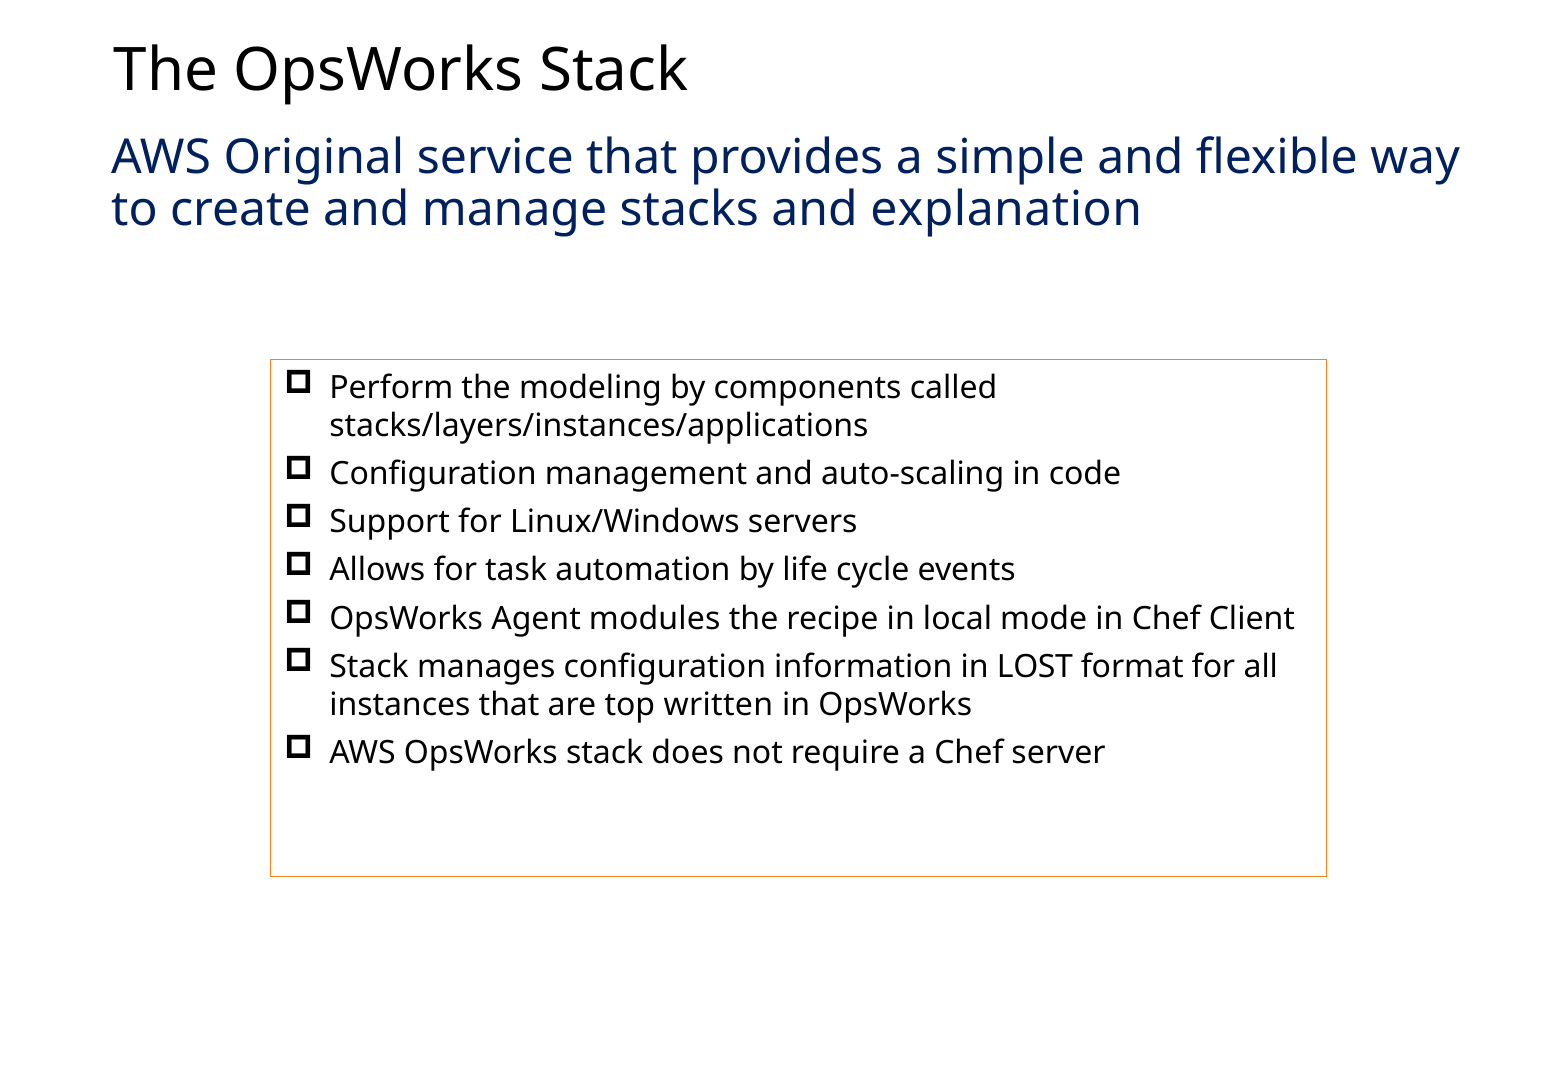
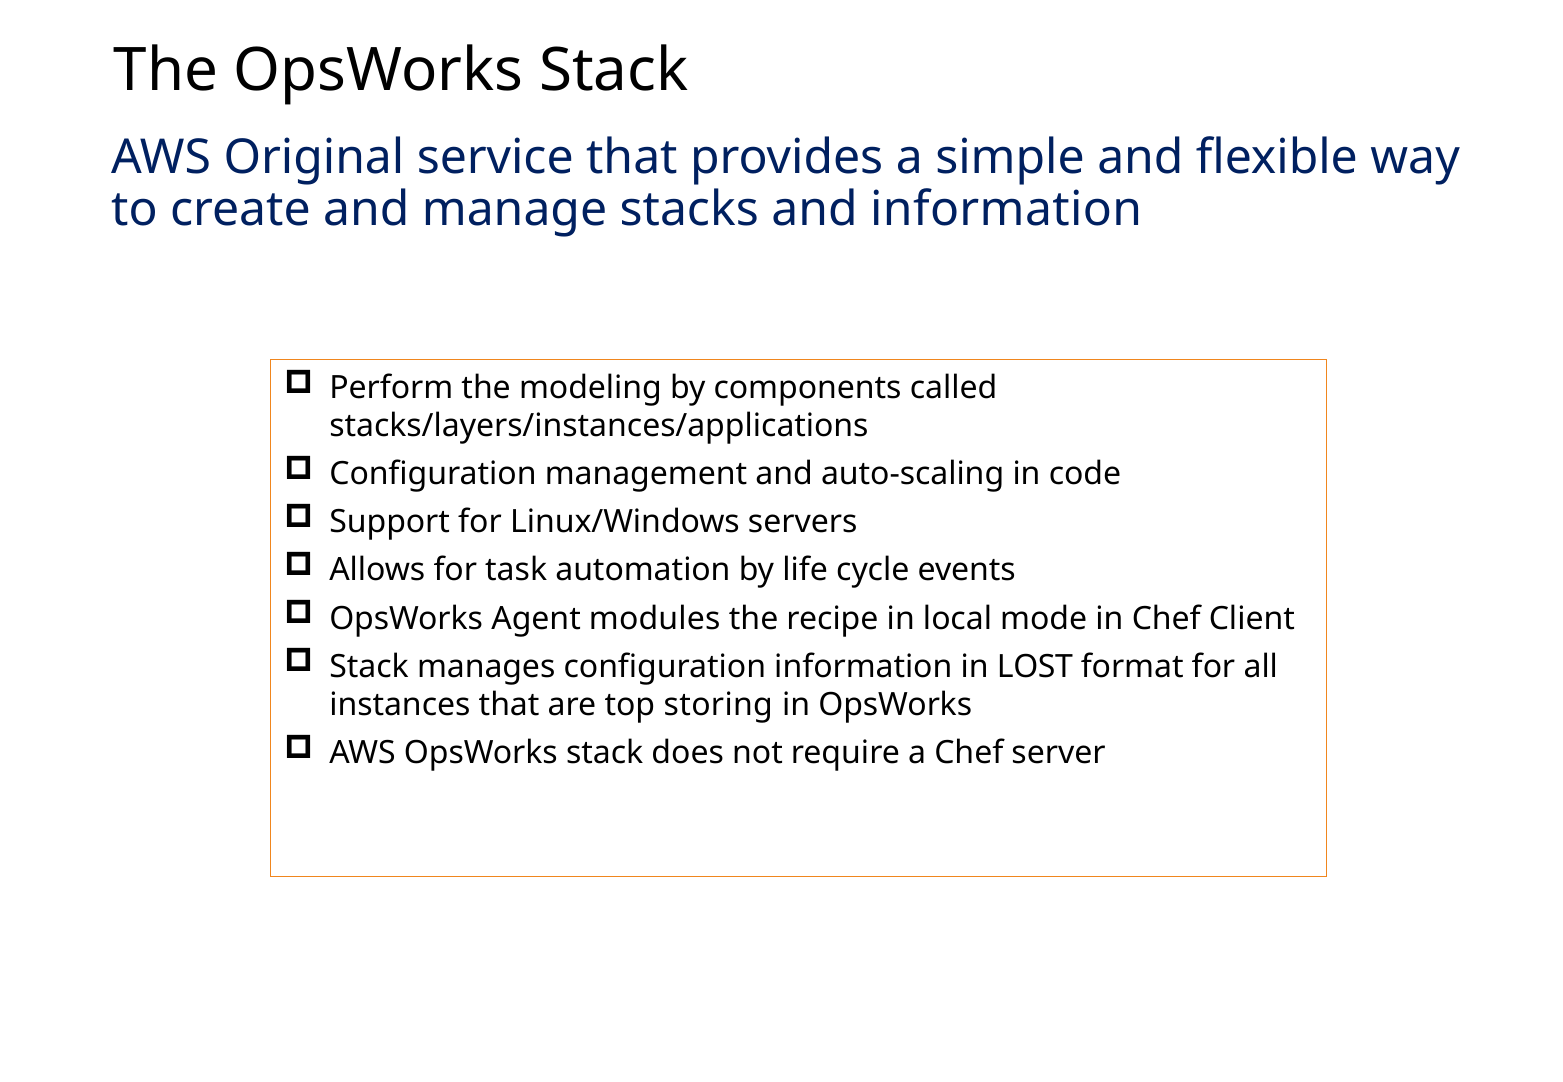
and explanation: explanation -> information (1006, 210)
written: written -> storing (718, 705)
